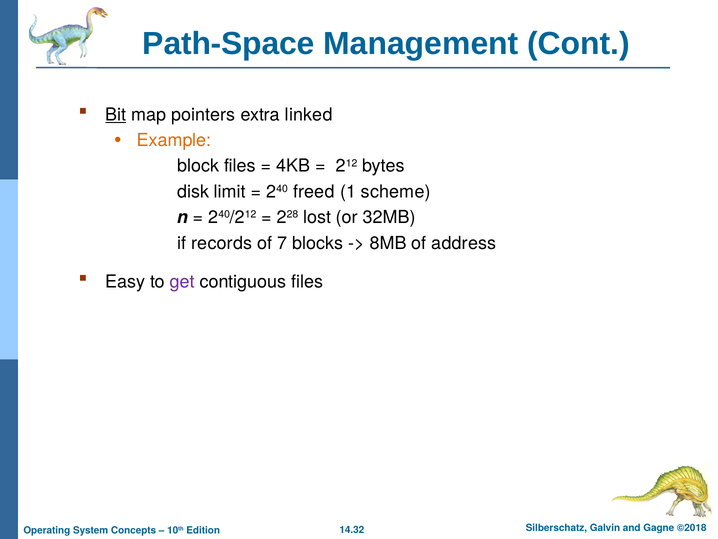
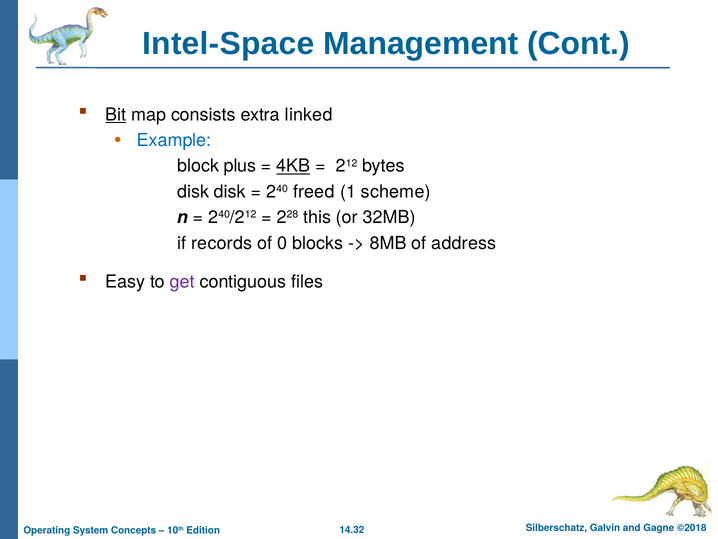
Path-Space: Path-Space -> Intel-Space (228, 44)
pointers: pointers -> consists (203, 115)
Example colour: orange -> blue (174, 140)
block files: files -> plus (240, 166)
4KB underline: none -> present (293, 166)
disk limit: limit -> disk (230, 192)
lost: lost -> this (317, 217)
7: 7 -> 0 (282, 243)
